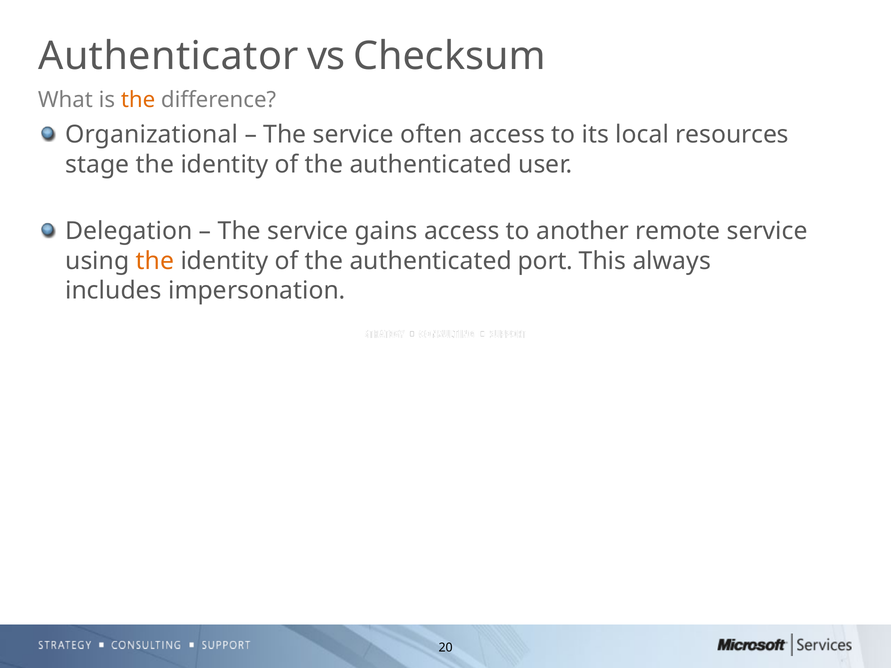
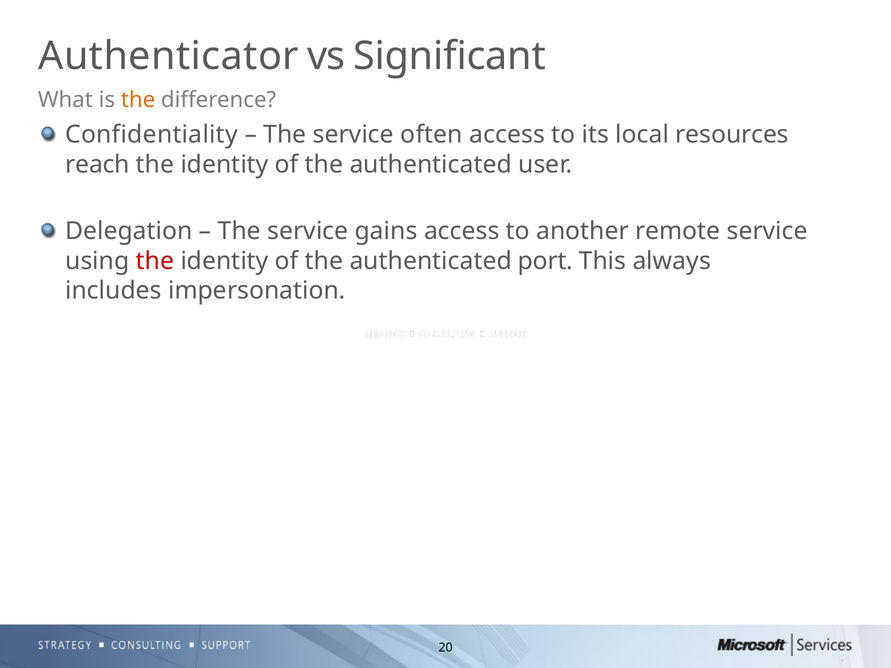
Checksum: Checksum -> Significant (450, 56)
Organizational: Organizational -> Confidentiality (152, 135)
stage: stage -> reach (97, 164)
the colour: orange -> red (155, 261)
